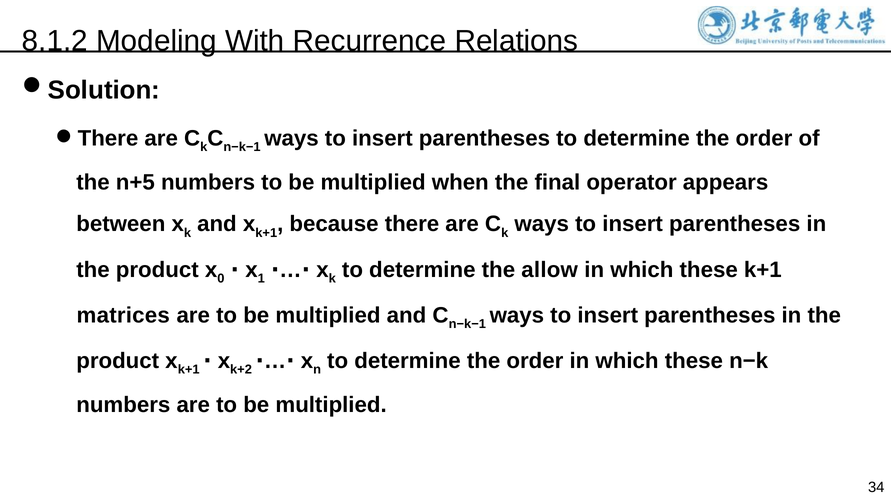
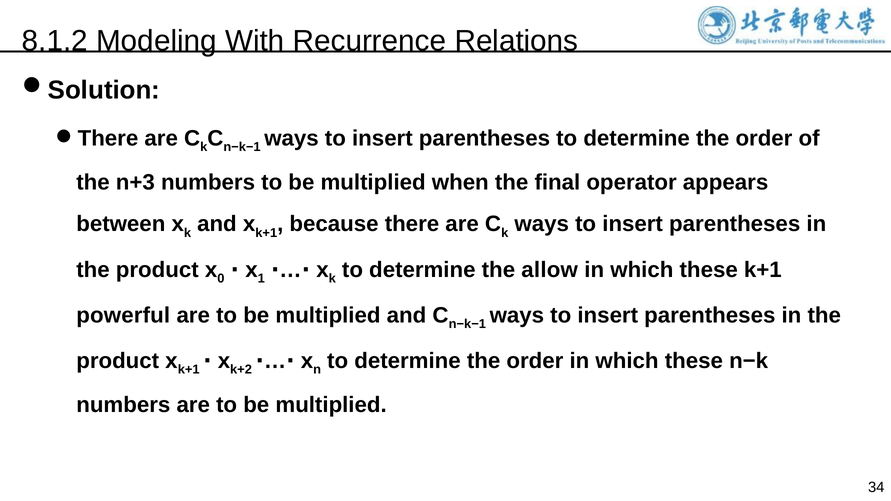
n+5: n+5 -> n+3 (135, 182)
matrices: matrices -> powerful (123, 315)
